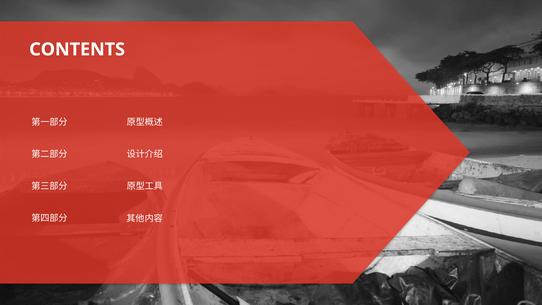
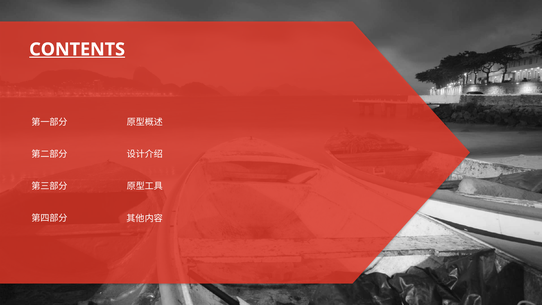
CONTENTS underline: none -> present (77, 49)
